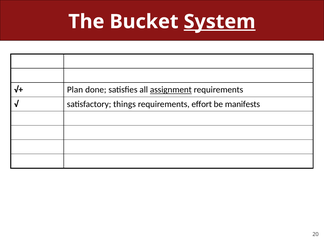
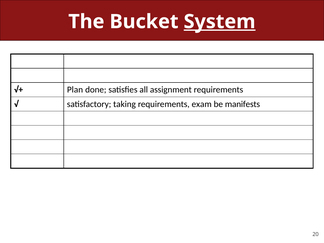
assignment underline: present -> none (171, 90)
things: things -> taking (125, 104)
effort: effort -> exam (202, 104)
